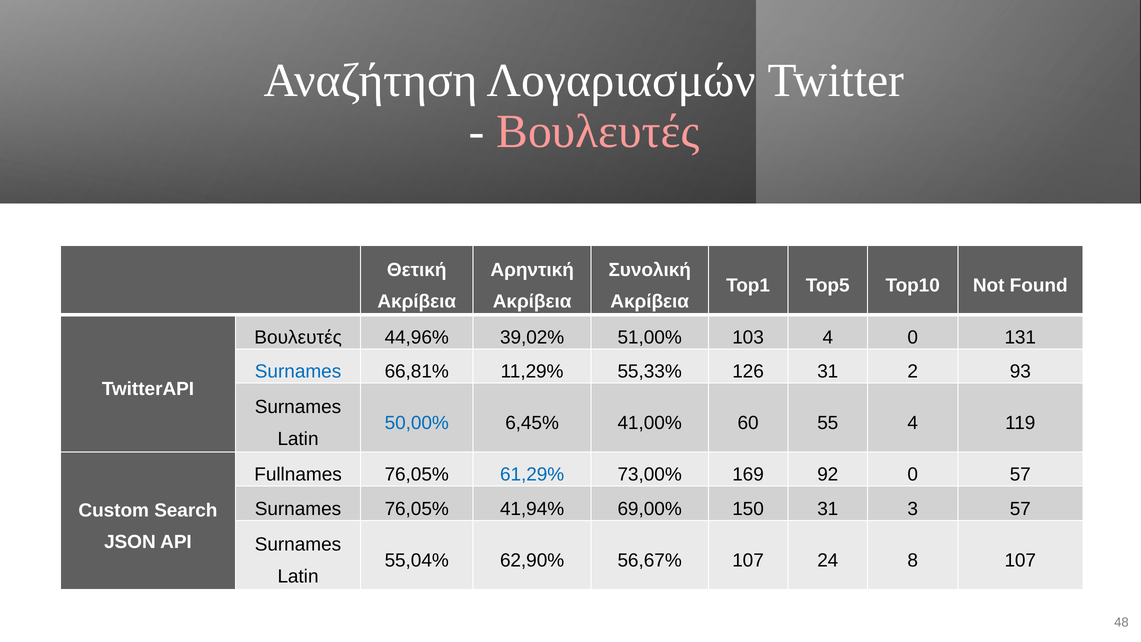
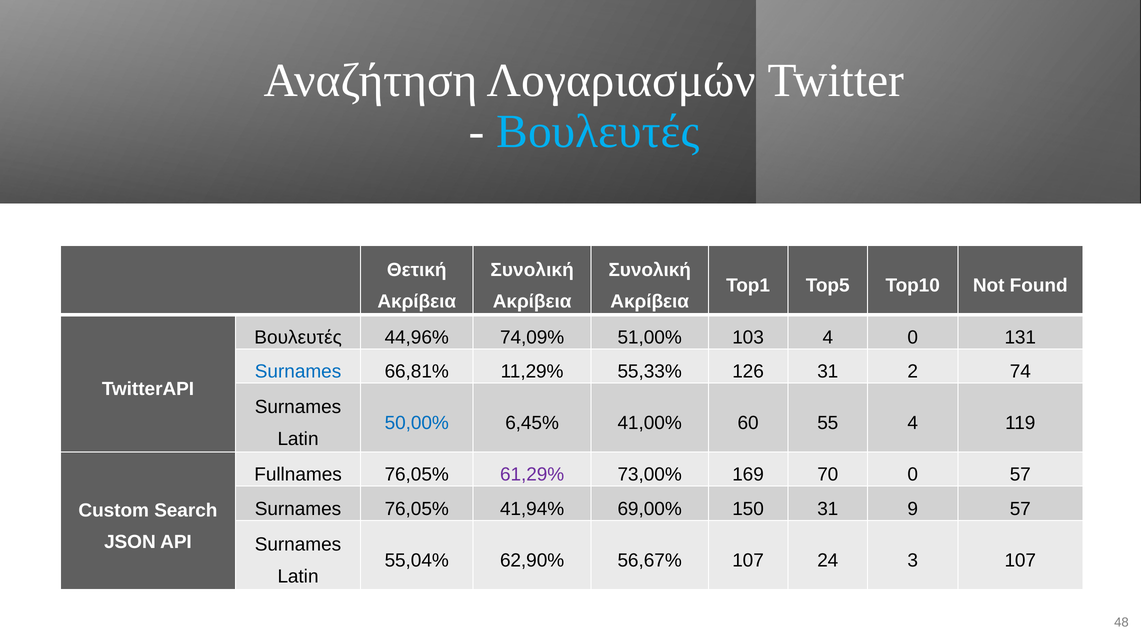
Βουλευτές colour: pink -> light blue (598, 132)
Αρηντική: Αρηντική -> Συνολική (532, 270)
39,02%: 39,02% -> 74,09% (532, 337)
93: 93 -> 74 (1020, 371)
61,29% colour: blue -> purple (532, 475)
92: 92 -> 70 (828, 475)
3: 3 -> 9 (913, 509)
8: 8 -> 3 (913, 560)
